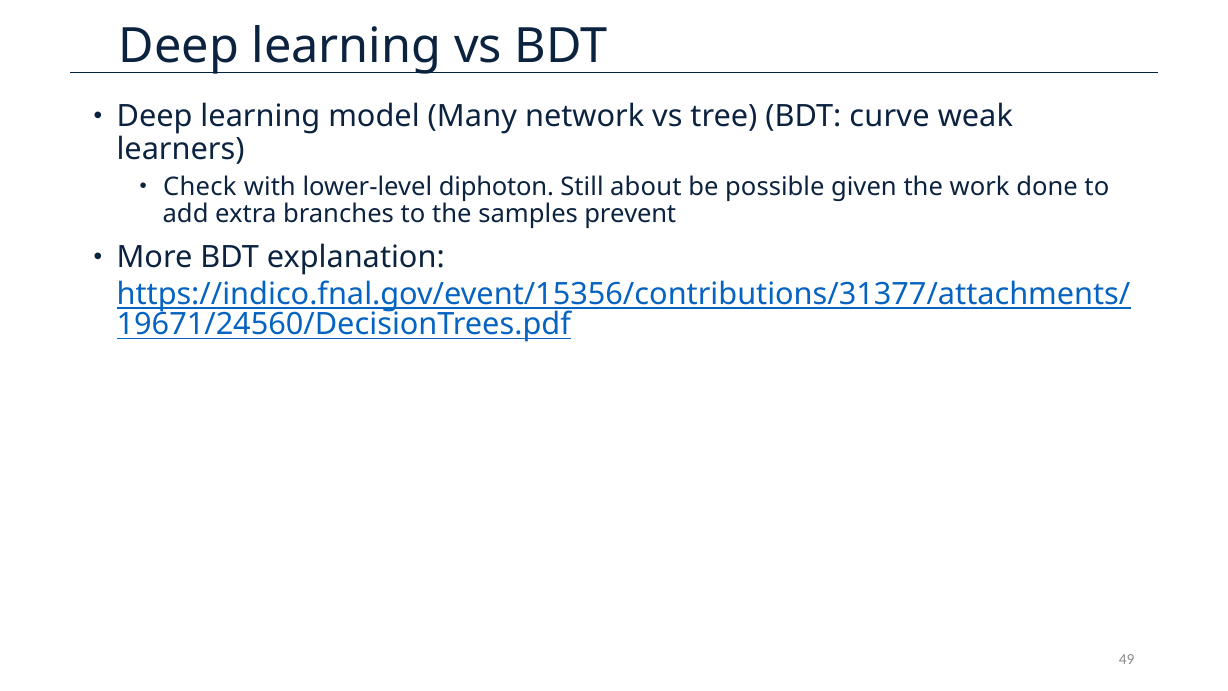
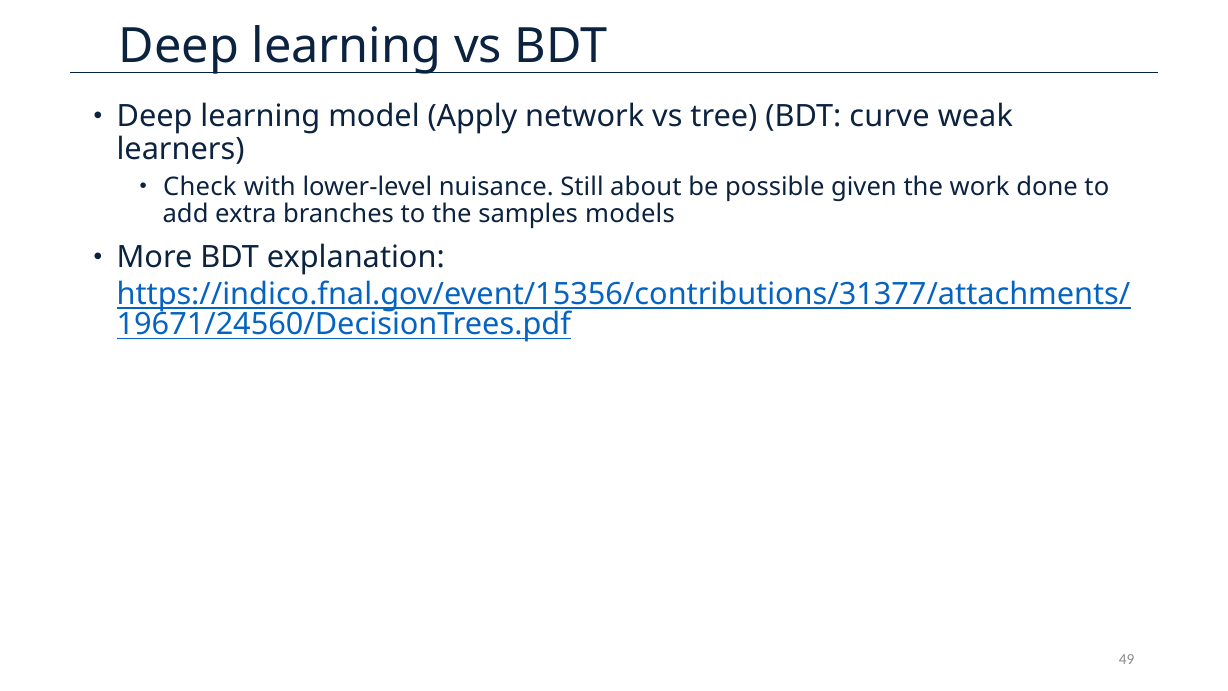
Many: Many -> Apply (472, 117)
diphoton: diphoton -> nuisance (496, 187)
prevent: prevent -> models (630, 214)
